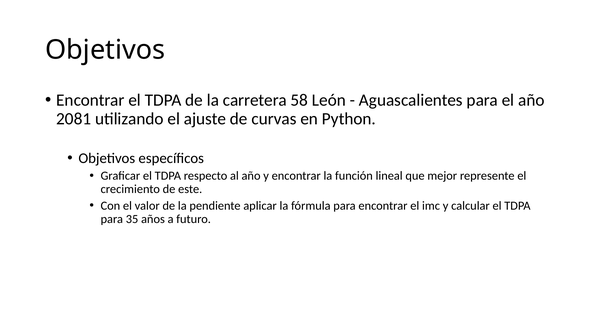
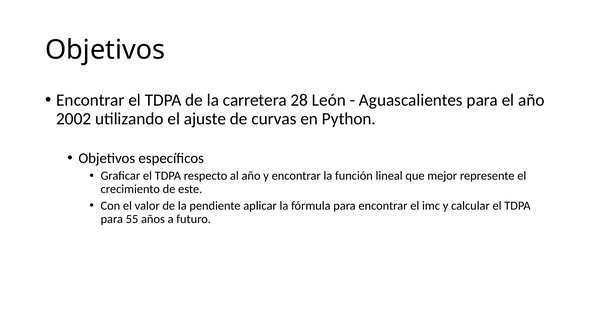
58: 58 -> 28 (299, 100)
2081: 2081 -> 2002 (74, 119)
35: 35 -> 55 (132, 219)
